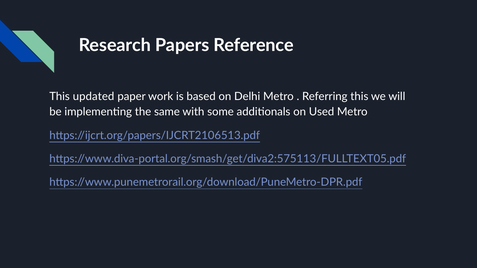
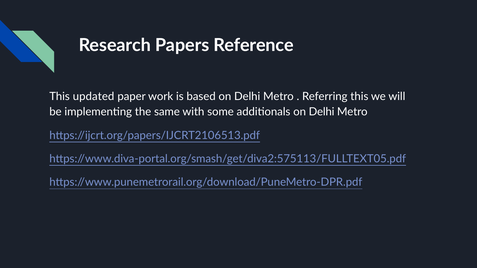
additionals on Used: Used -> Delhi (322, 112)
